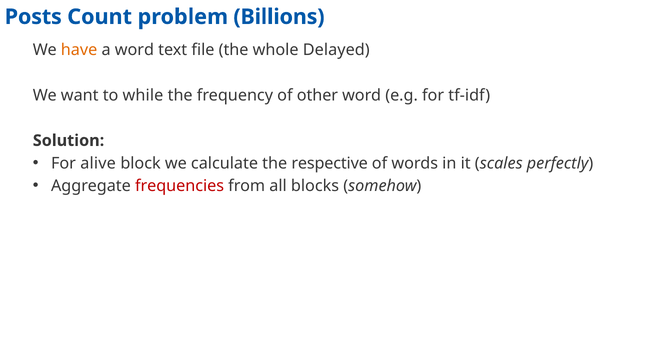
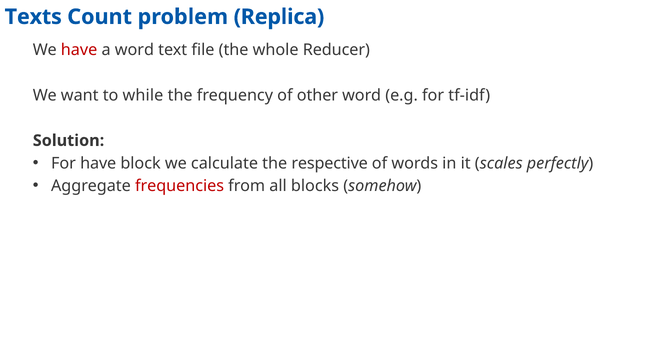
Posts: Posts -> Texts (33, 17)
Billions: Billions -> Replica (279, 17)
have colour: orange -> red (79, 50)
Delayed: Delayed -> Reducer (336, 50)
For alive: alive -> have (98, 163)
